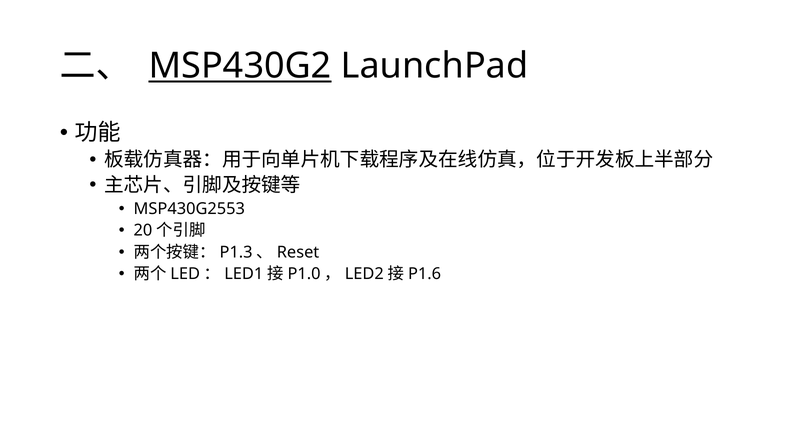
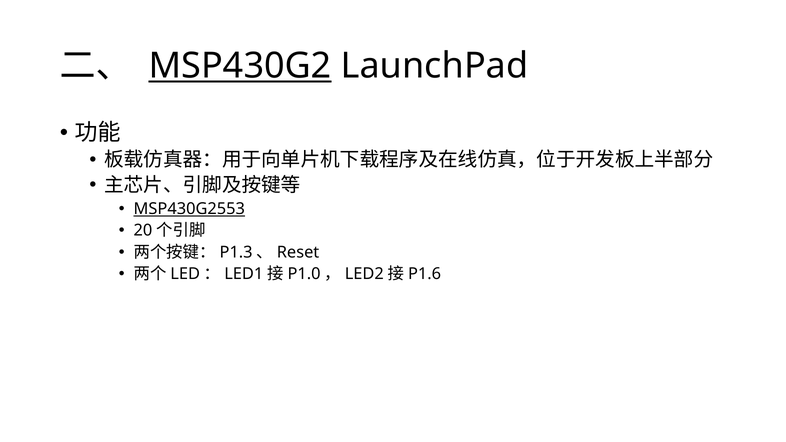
MSP430G2553 underline: none -> present (189, 209)
